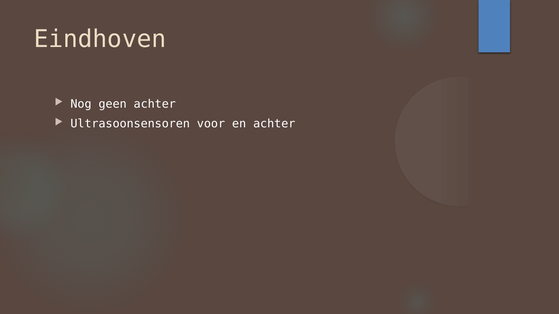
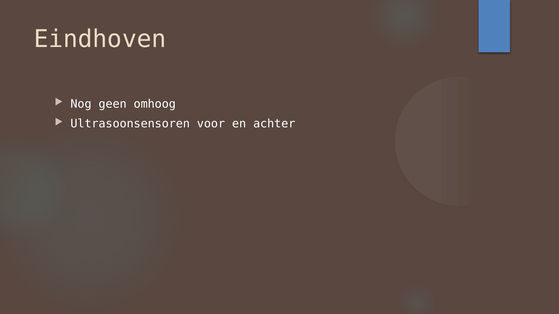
geen achter: achter -> omhoog (155, 104)
